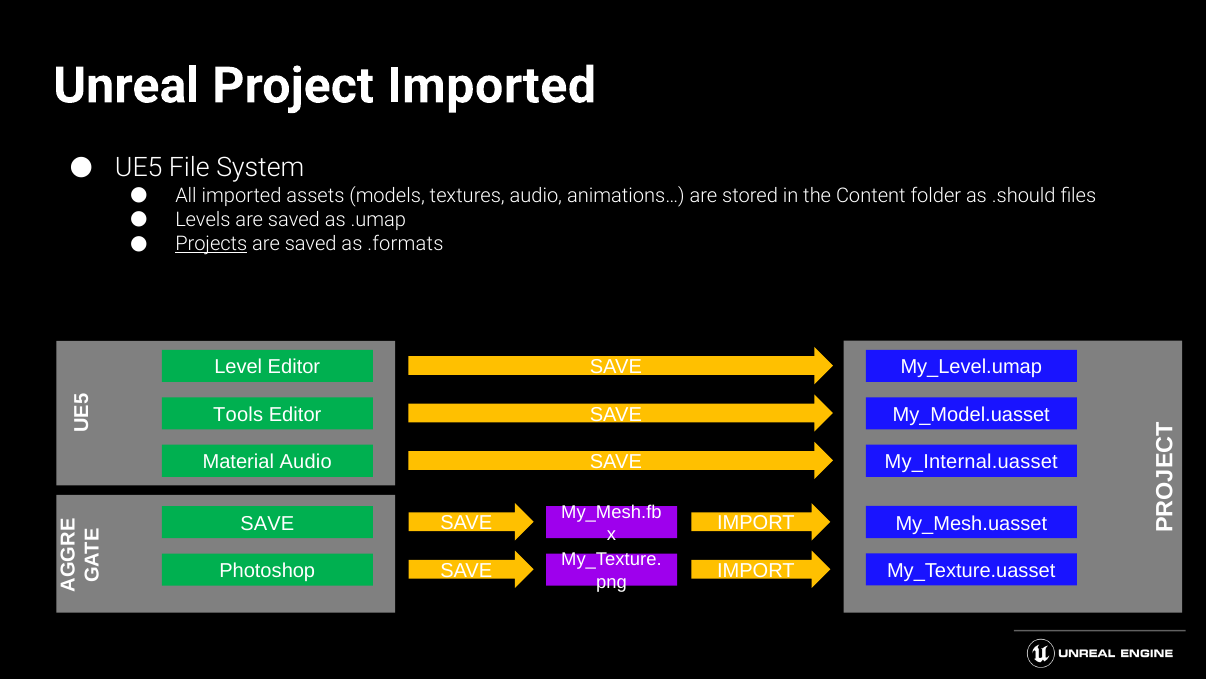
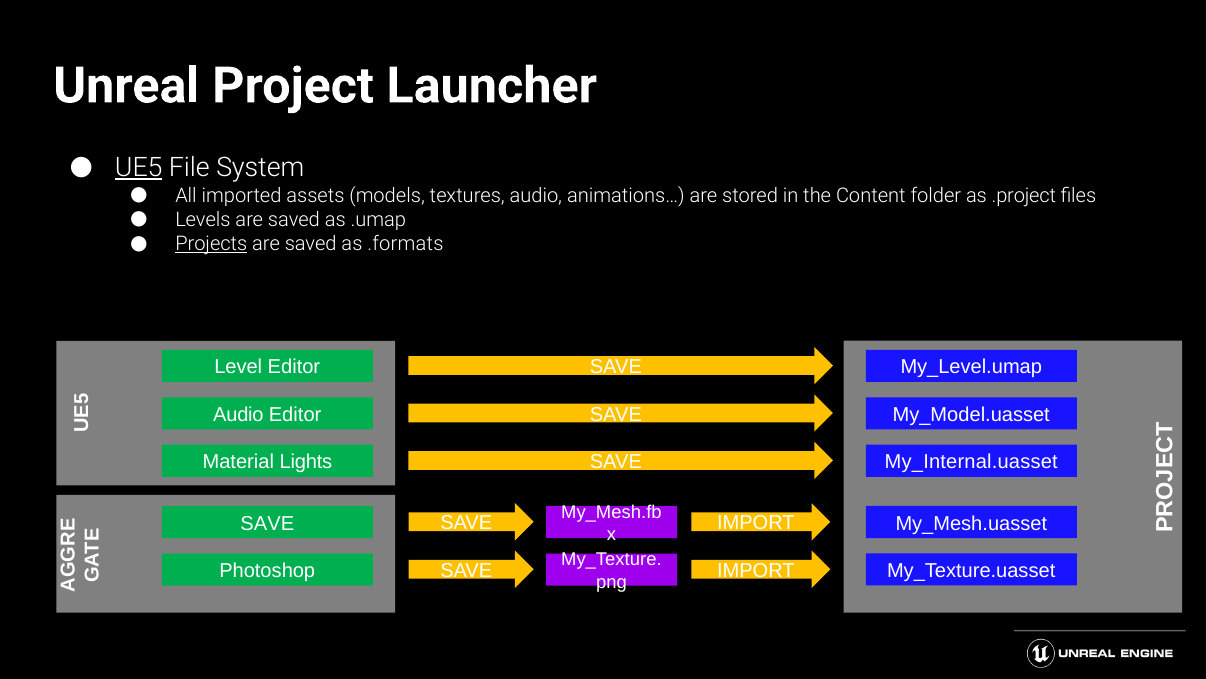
Project Imported: Imported -> Launcher (492, 86)
UE5 underline: none -> present (139, 168)
.should: .should -> .project (1024, 195)
Tools: Tools -> Audio (238, 414)
Material Audio: Audio -> Lights (306, 462)
